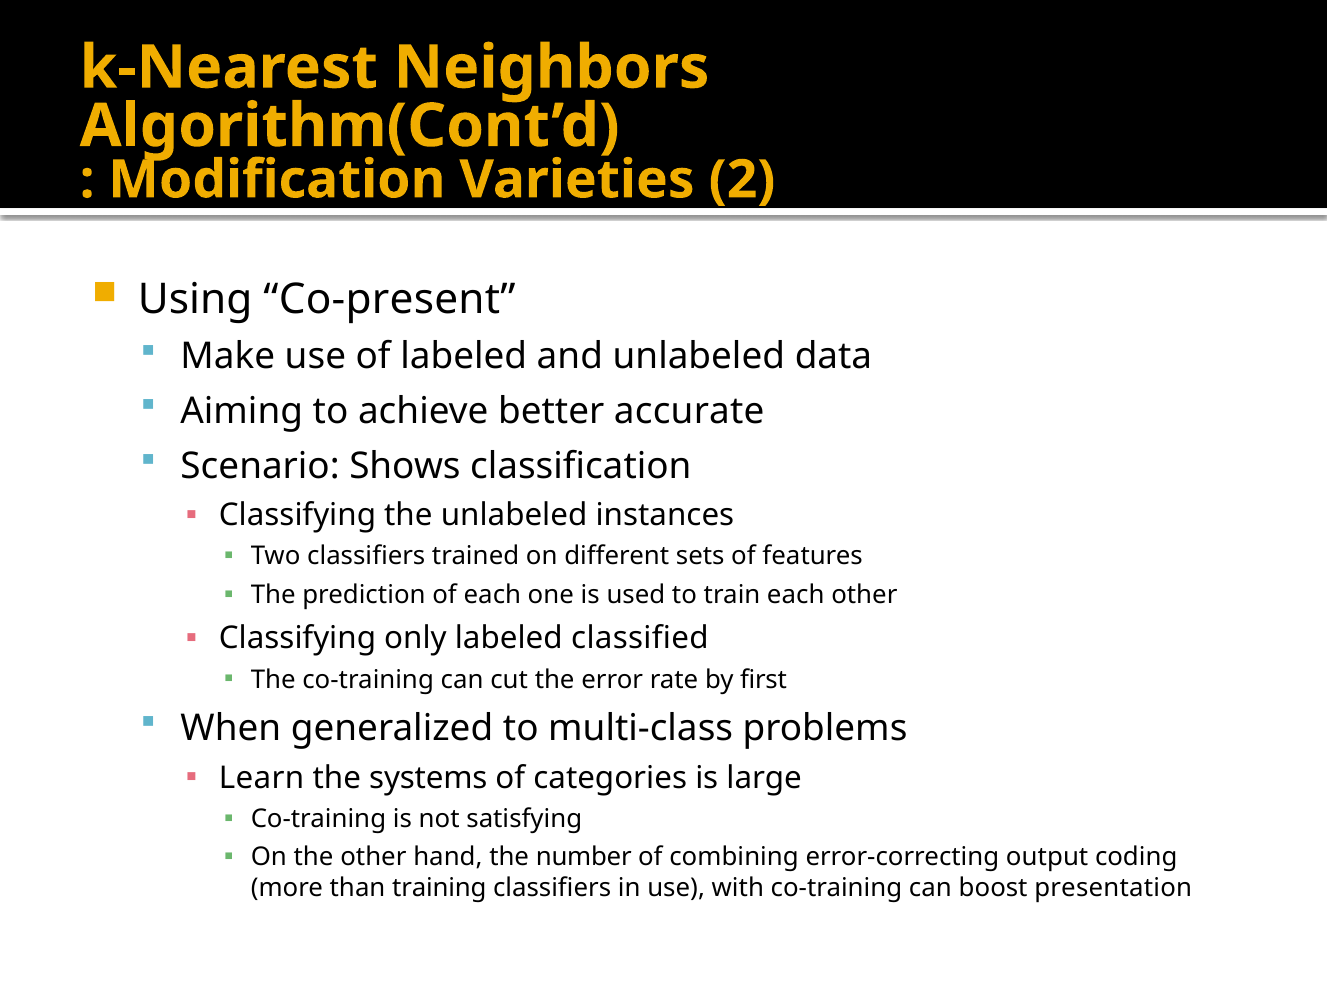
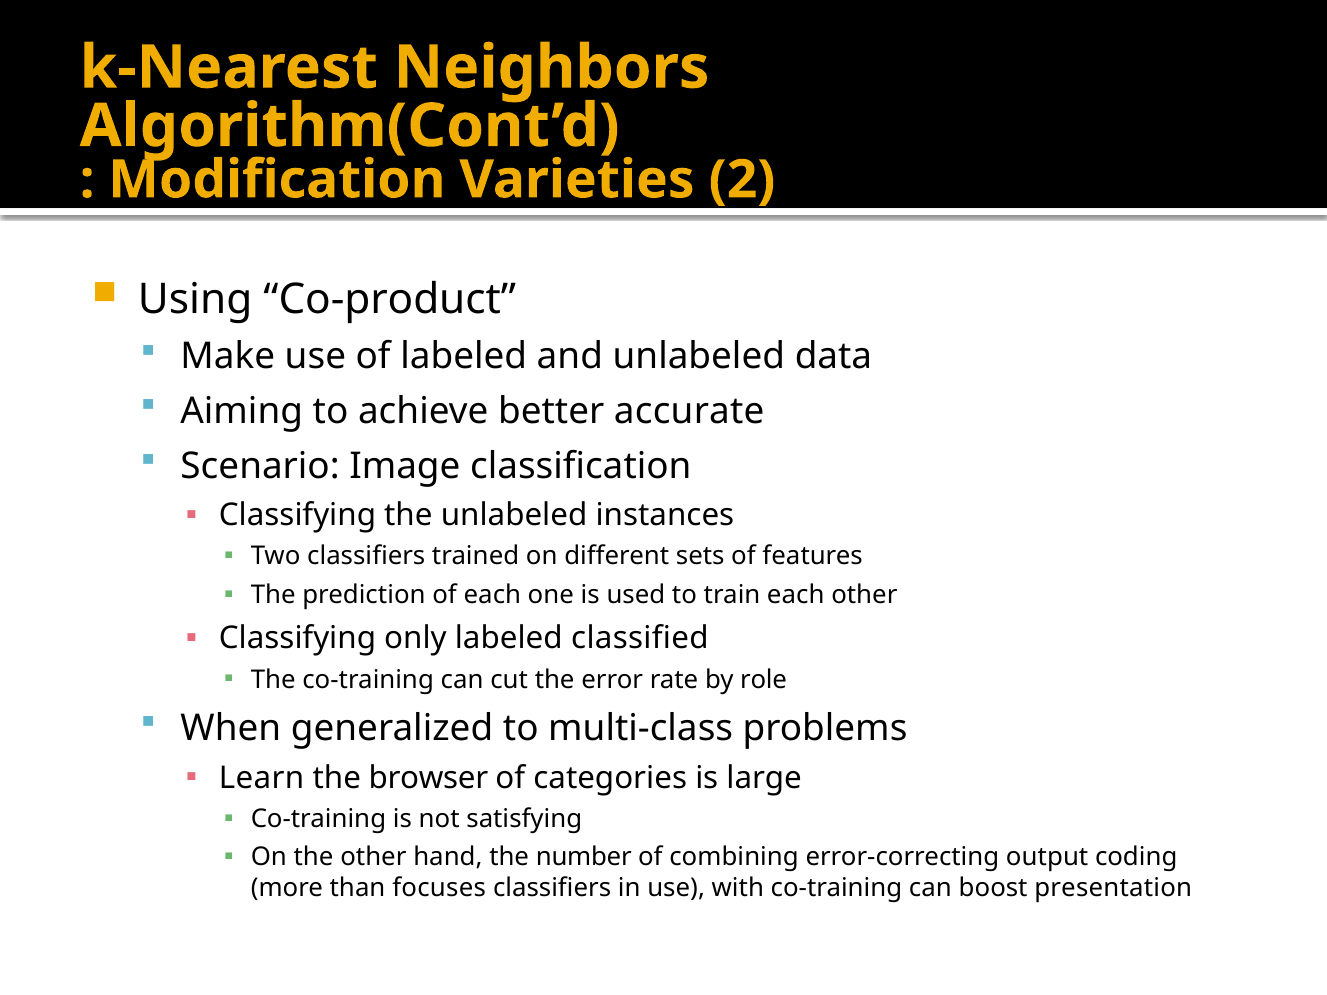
Co-present: Co-present -> Co-product (390, 299)
Shows: Shows -> Image (405, 466)
first: first -> role (763, 680)
systems: systems -> browser (428, 778)
training: training -> focuses (439, 888)
